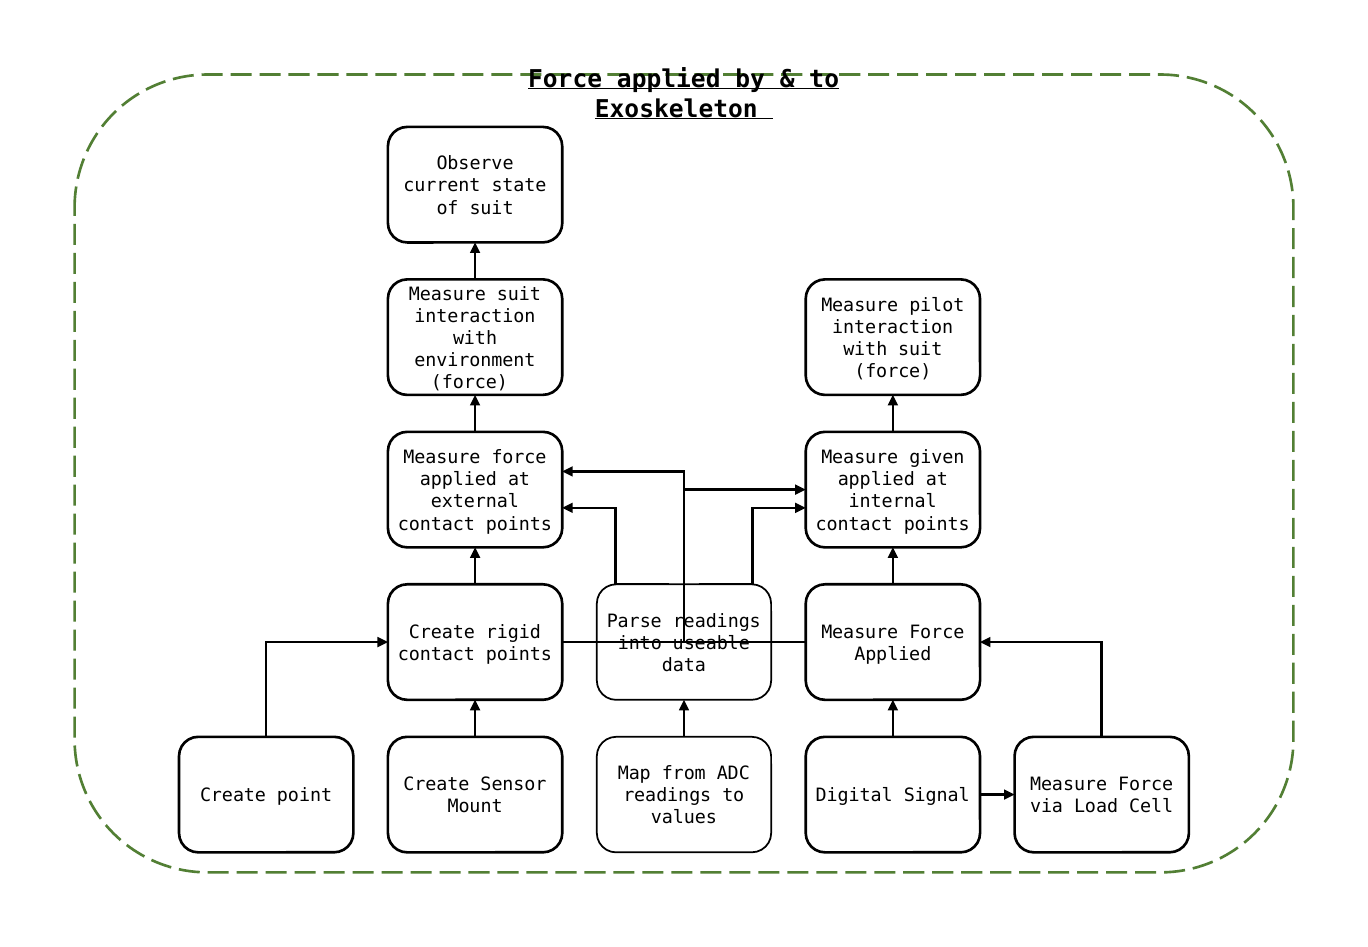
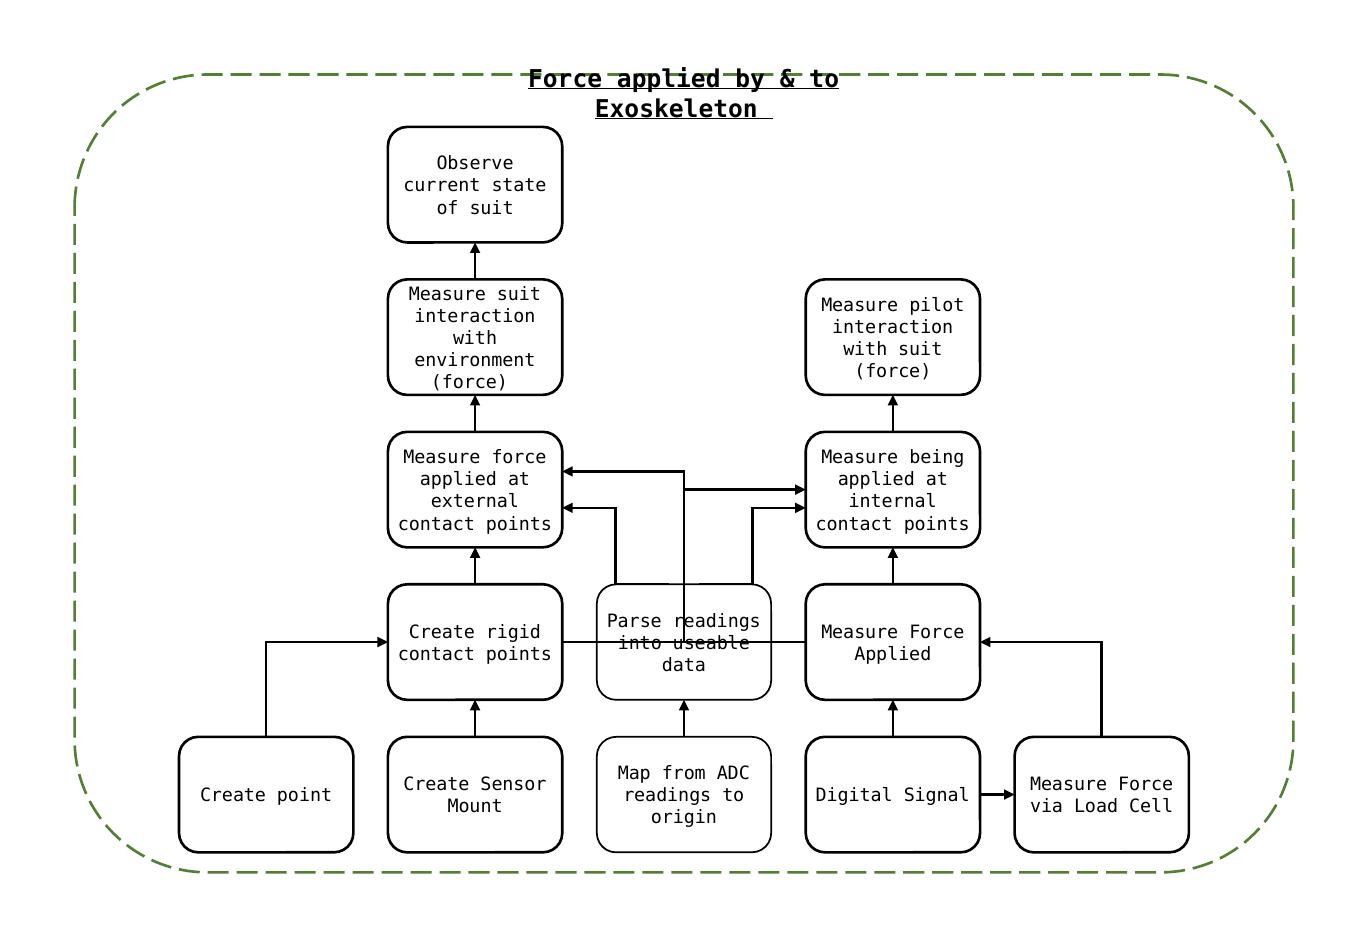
given: given -> being (937, 458)
values: values -> origin (684, 818)
